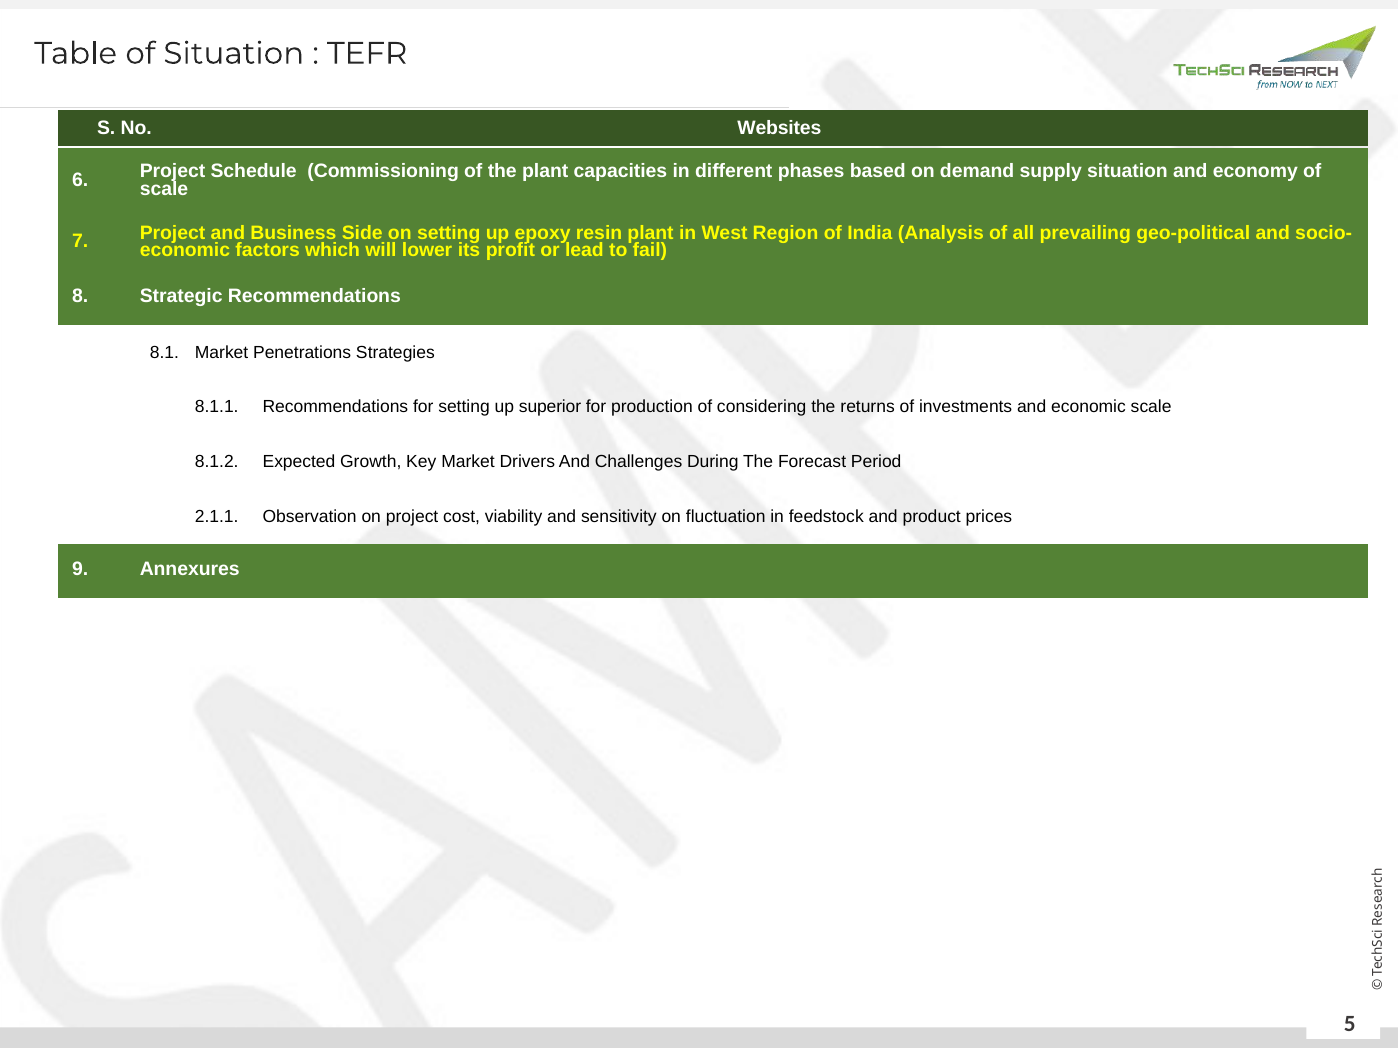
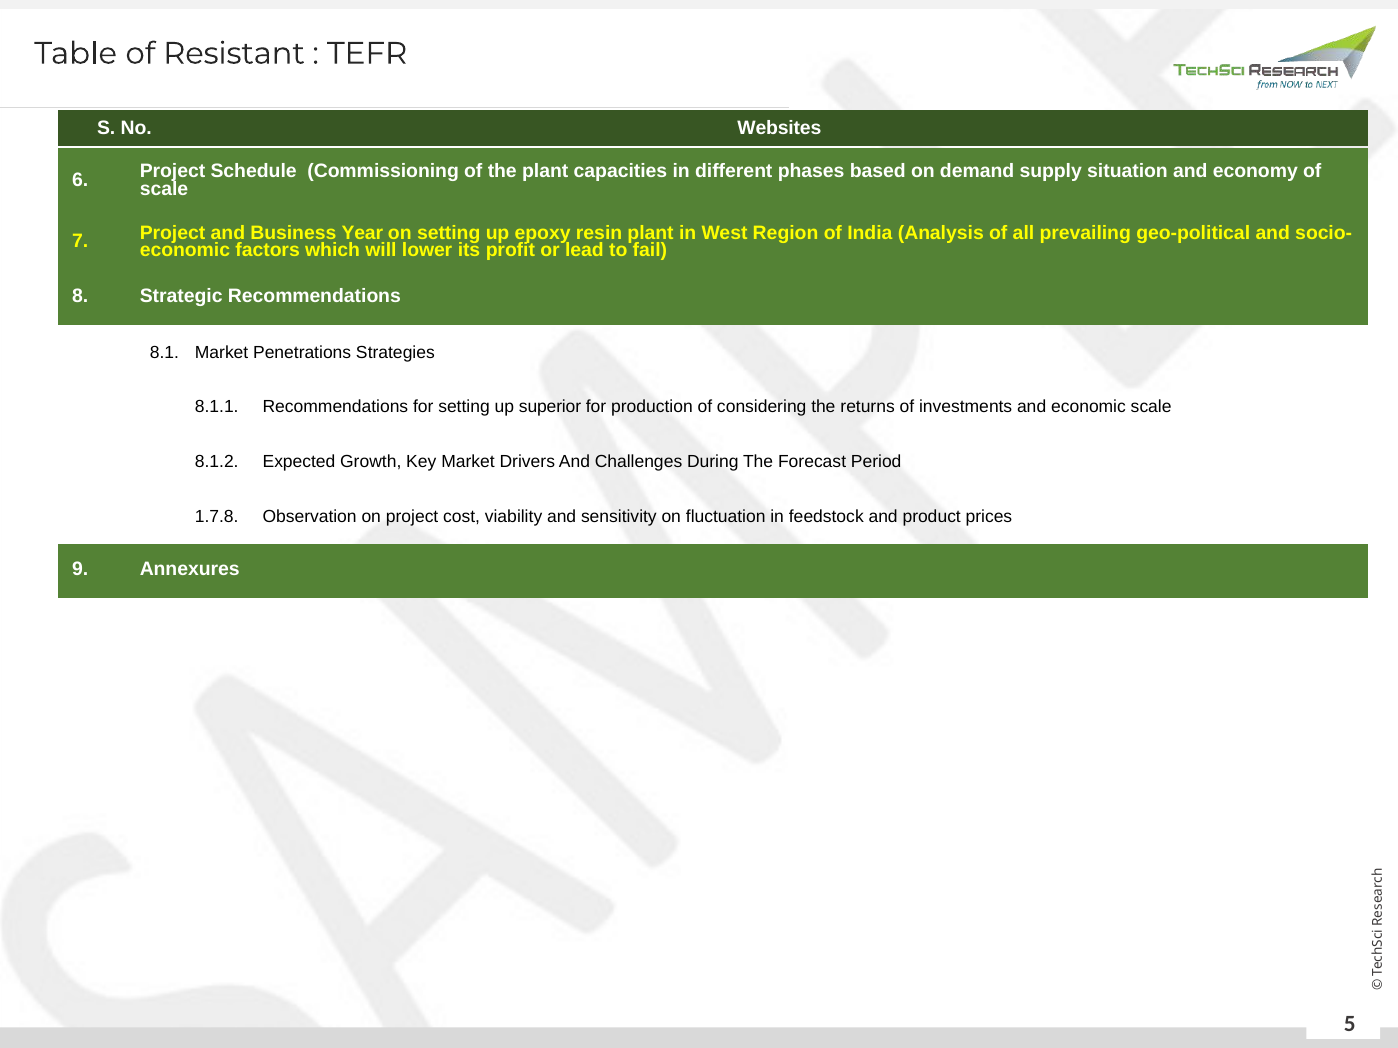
of Situation: Situation -> Resistant (234, 53)
Side: Side -> Year (362, 233)
2.1.1: 2.1.1 -> 1.7.8 (217, 517)
